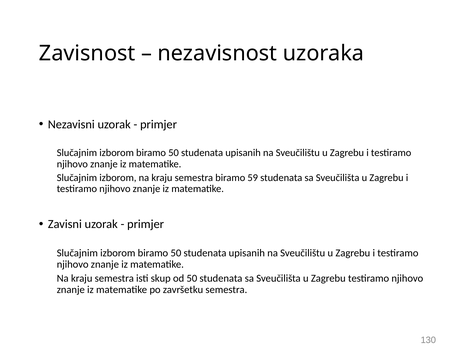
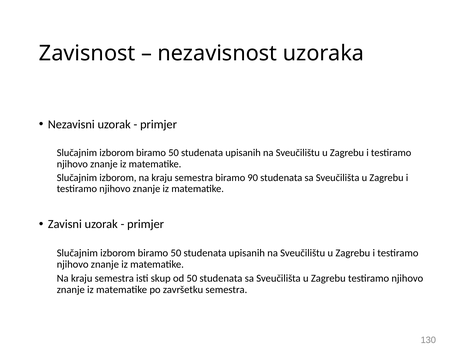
59: 59 -> 90 (253, 178)
